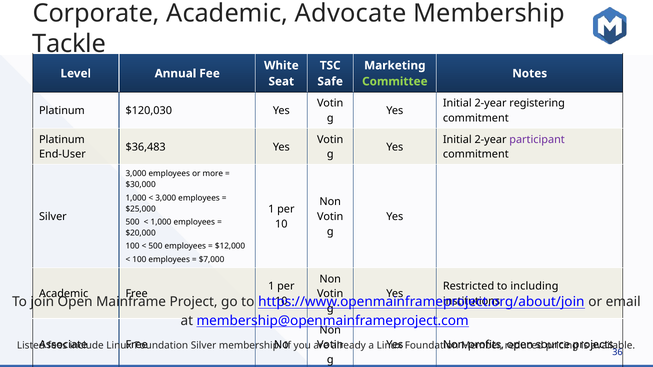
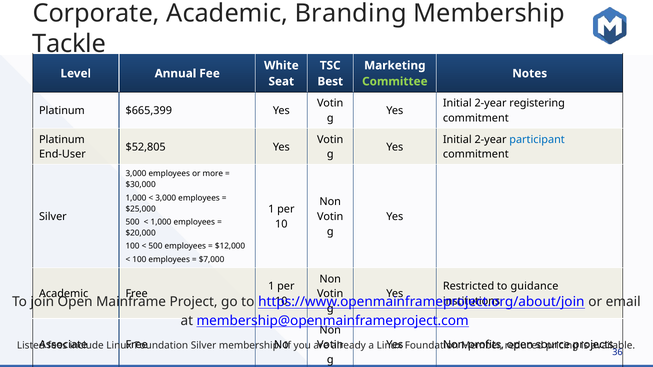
Advocate: Advocate -> Branding (351, 14)
Safe: Safe -> Best (330, 82)
$120,030: $120,030 -> $665,399 (149, 111)
participant colour: purple -> blue (537, 140)
$36,483: $36,483 -> $52,805 (146, 147)
including: including -> guidance (534, 287)
